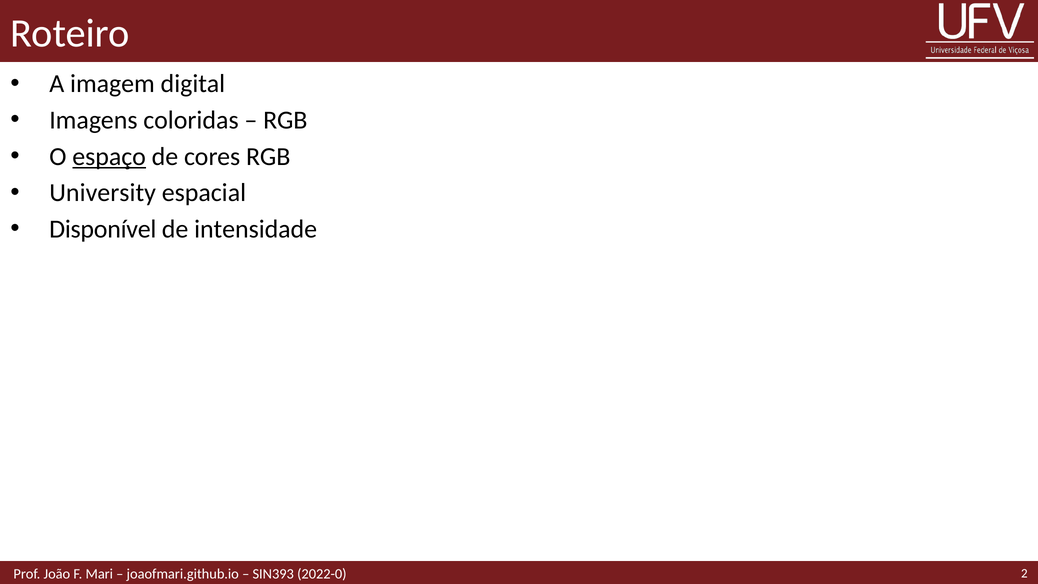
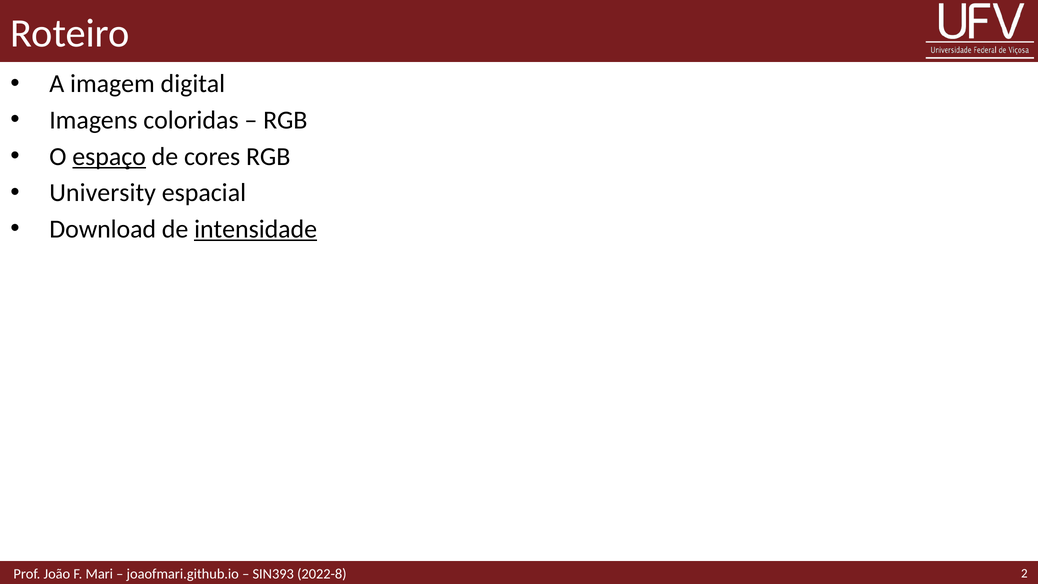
Disponível: Disponível -> Download (103, 229)
intensidade underline: none -> present (256, 229)
2022-0: 2022-0 -> 2022-8 (322, 574)
